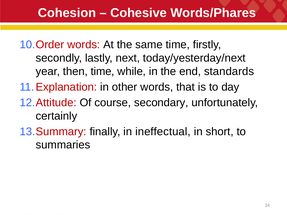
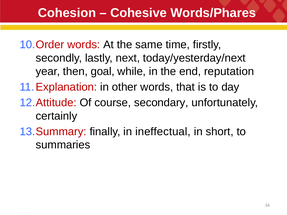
then time: time -> goal (103, 72)
standards: standards -> reputation (229, 72)
